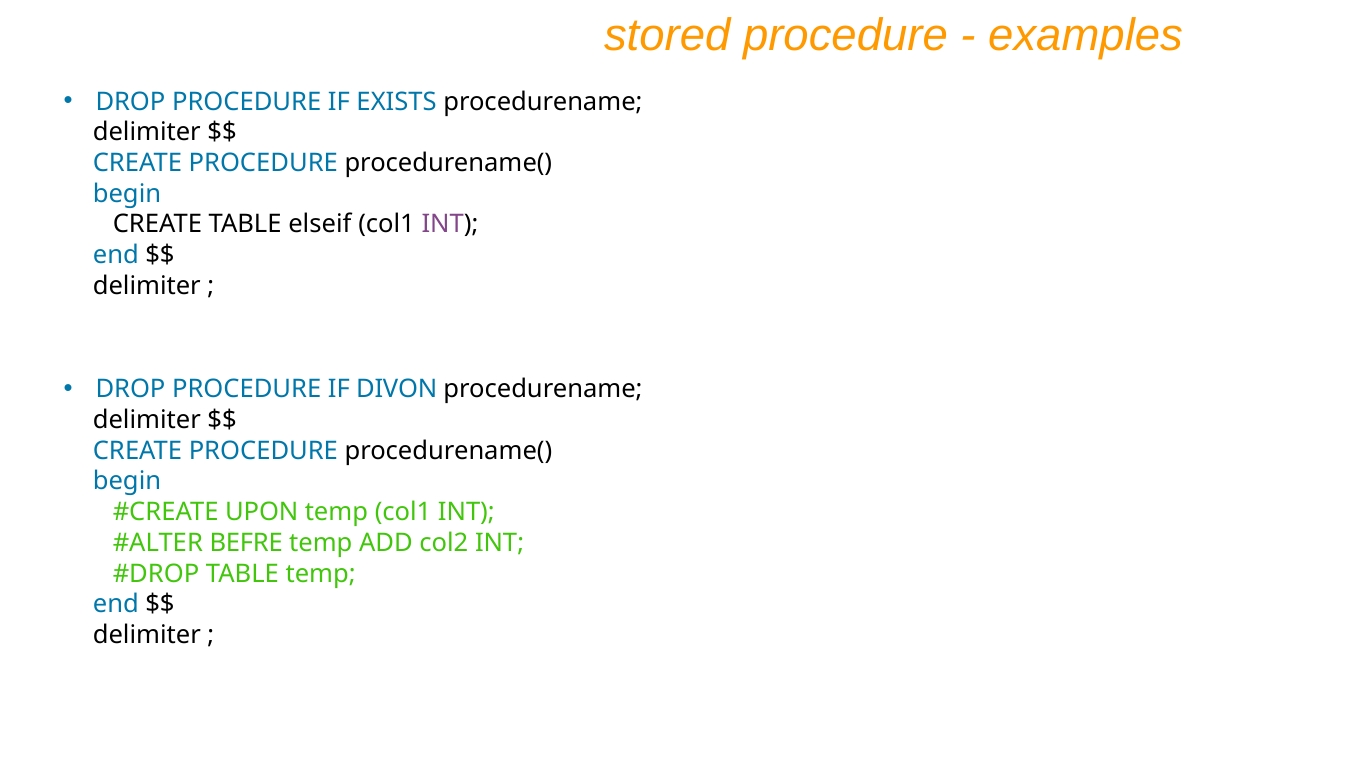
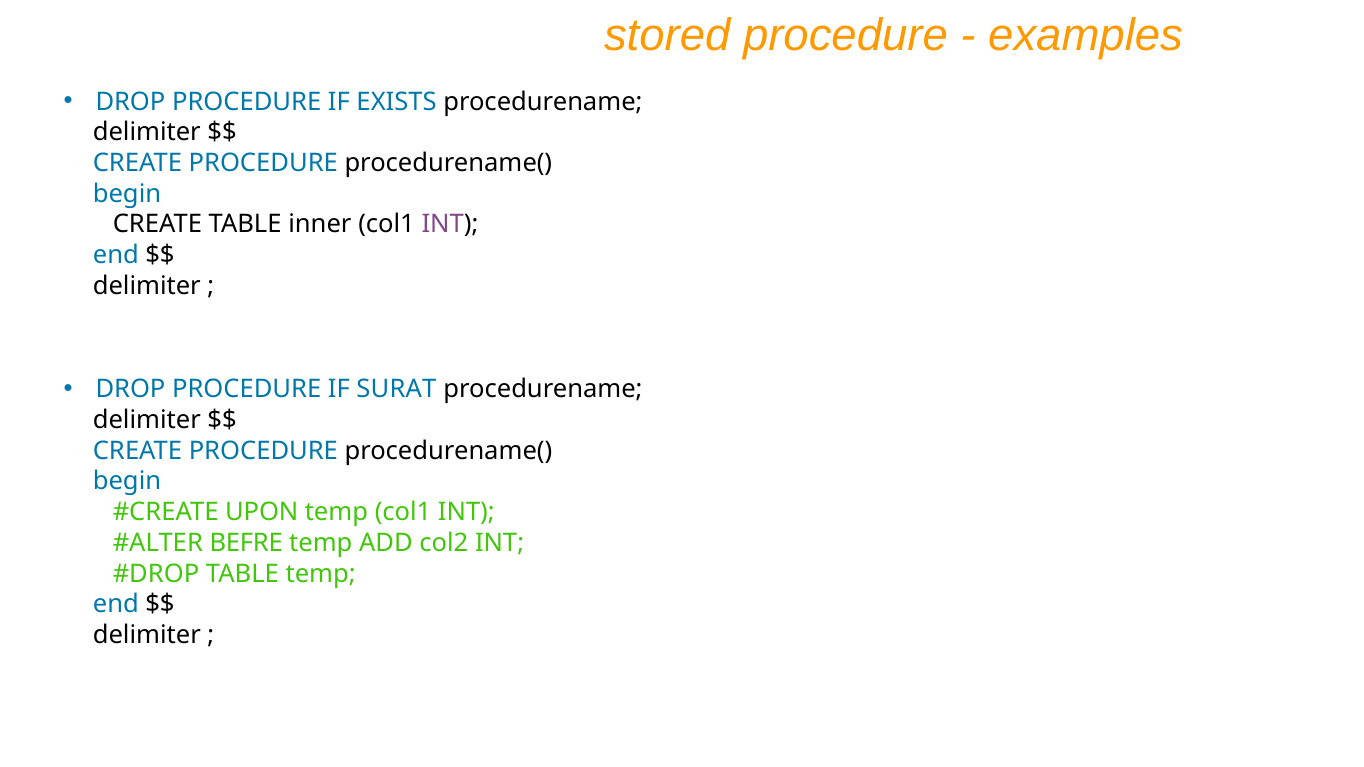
elseif: elseif -> inner (320, 225)
DIVON: DIVON -> SURAT (396, 390)
